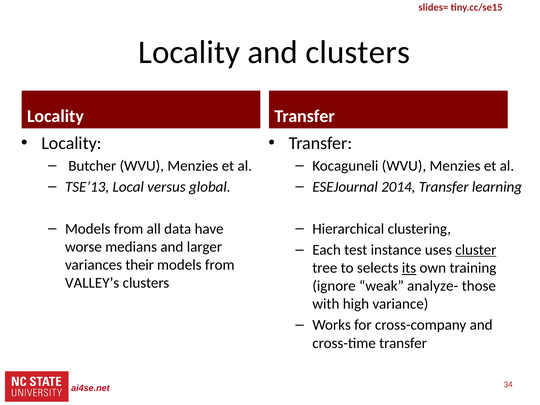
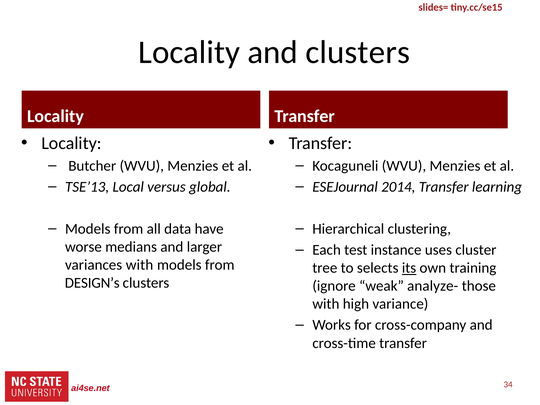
cluster underline: present -> none (476, 250)
variances their: their -> with (140, 265)
VALLEY’s: VALLEY’s -> DESIGN’s (92, 283)
